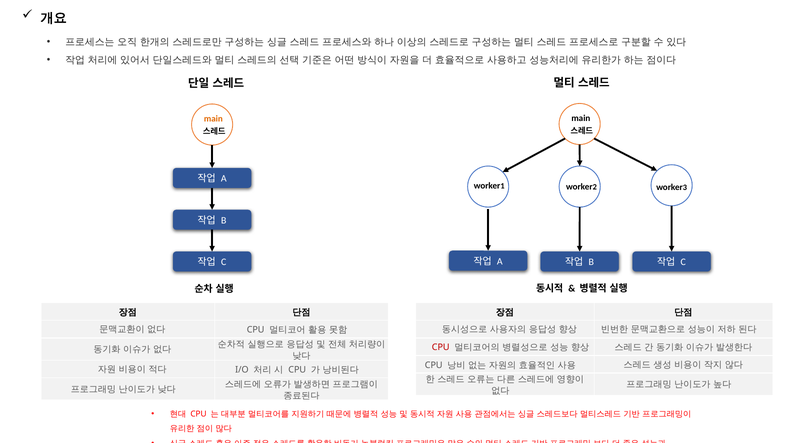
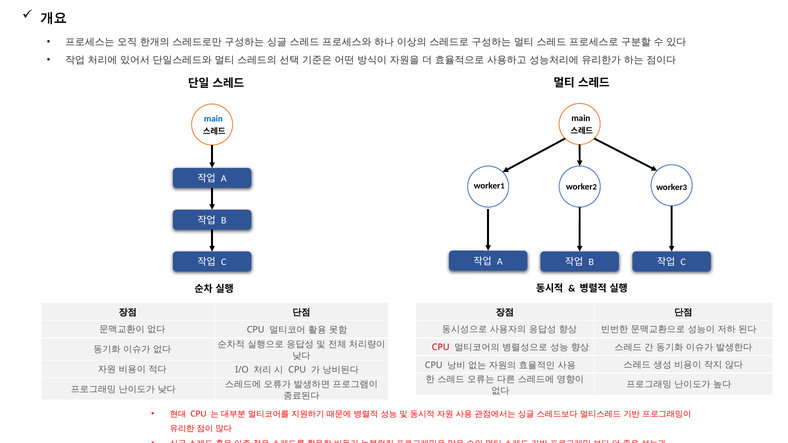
main colour: orange -> blue (213, 119)
